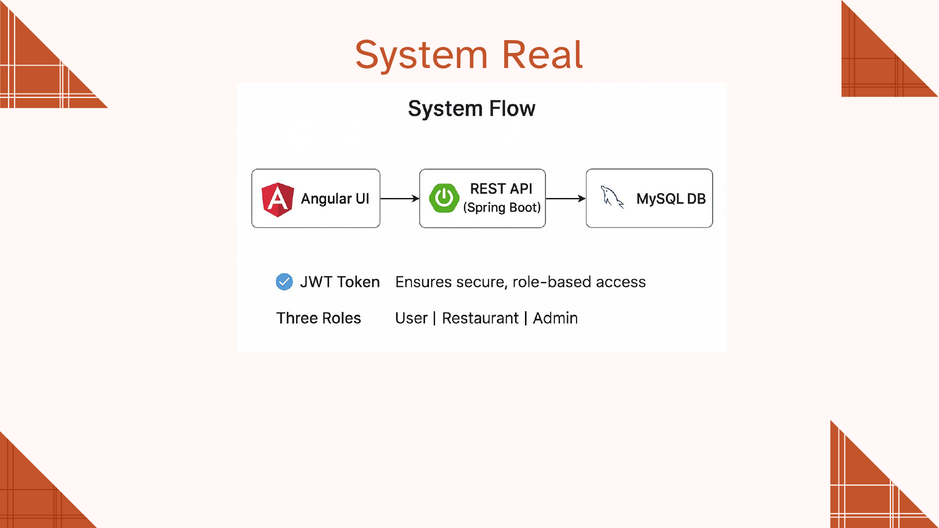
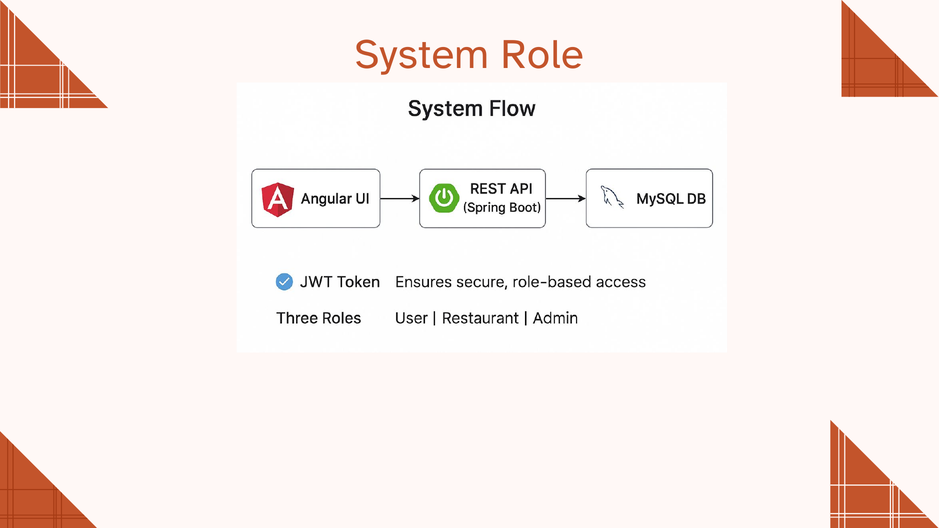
Real: Real -> Role (542, 54)
